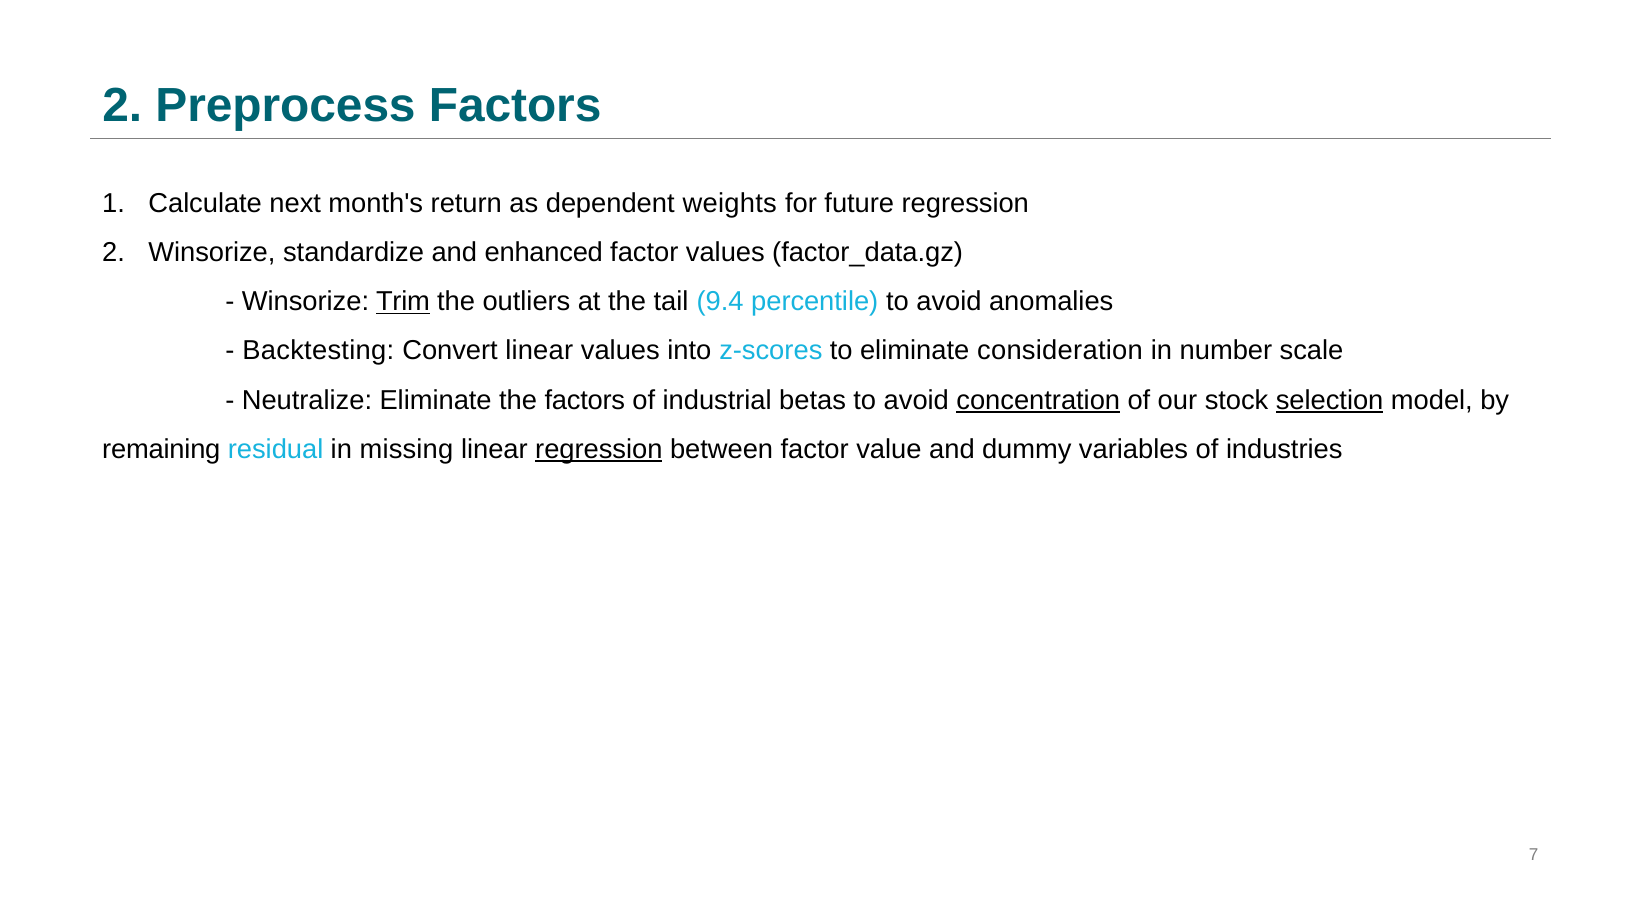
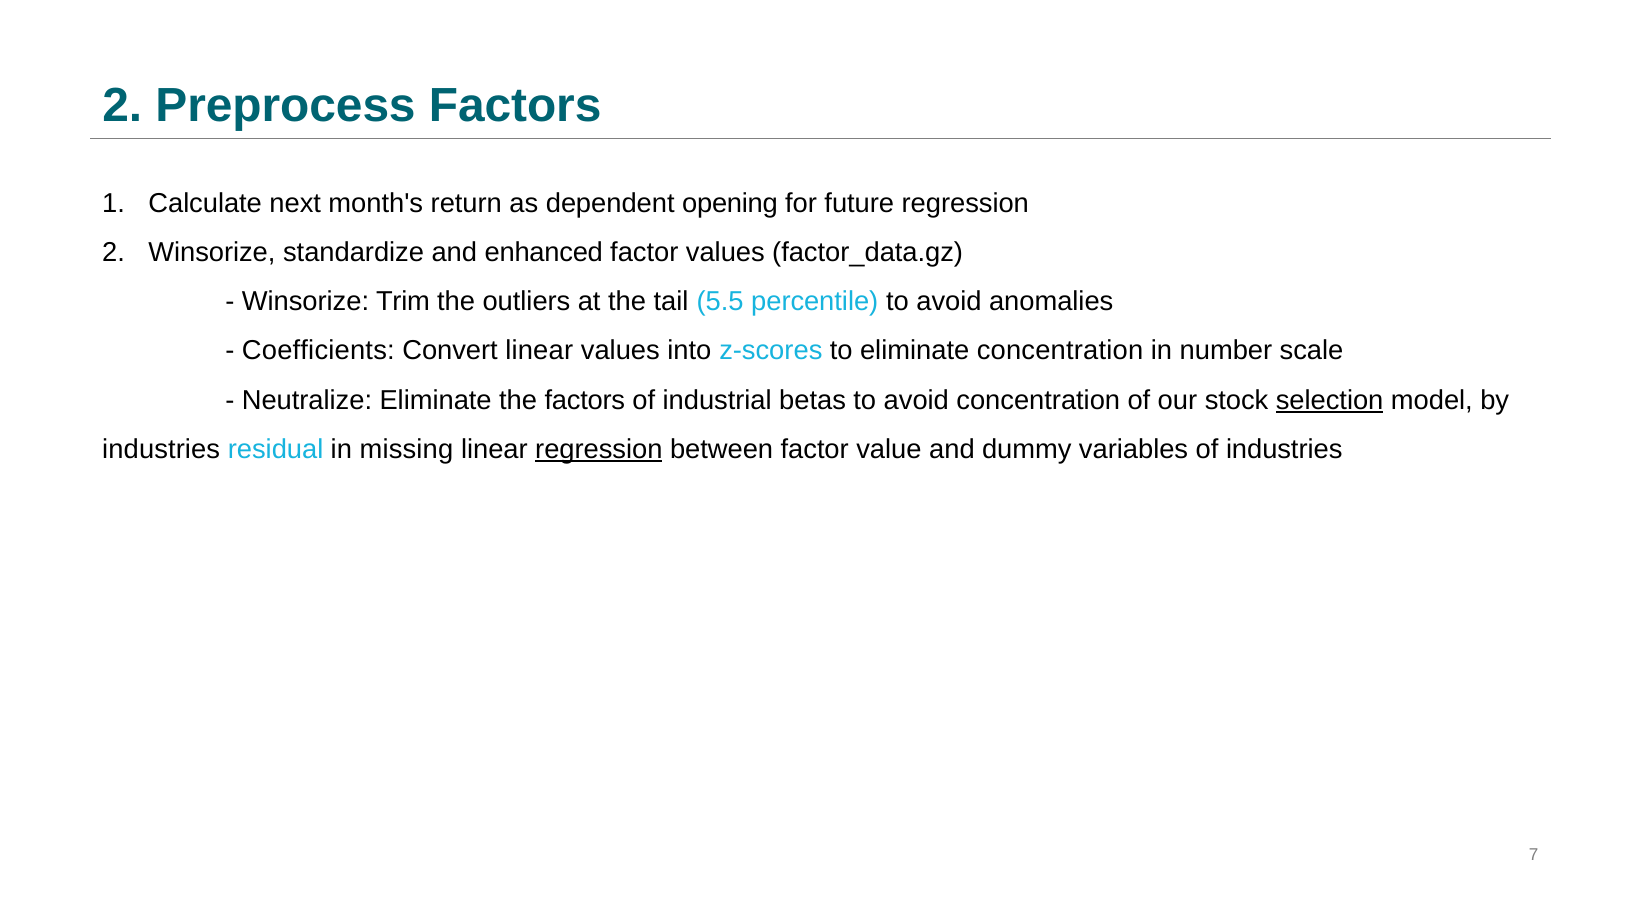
weights: weights -> opening (730, 203)
Trim underline: present -> none (403, 302)
9.4: 9.4 -> 5.5 (720, 302)
Backtesting: Backtesting -> Coefficients (318, 351)
eliminate consideration: consideration -> concentration (1060, 351)
concentration underline: present -> none (1038, 400)
remaining: remaining -> industries (161, 449)
